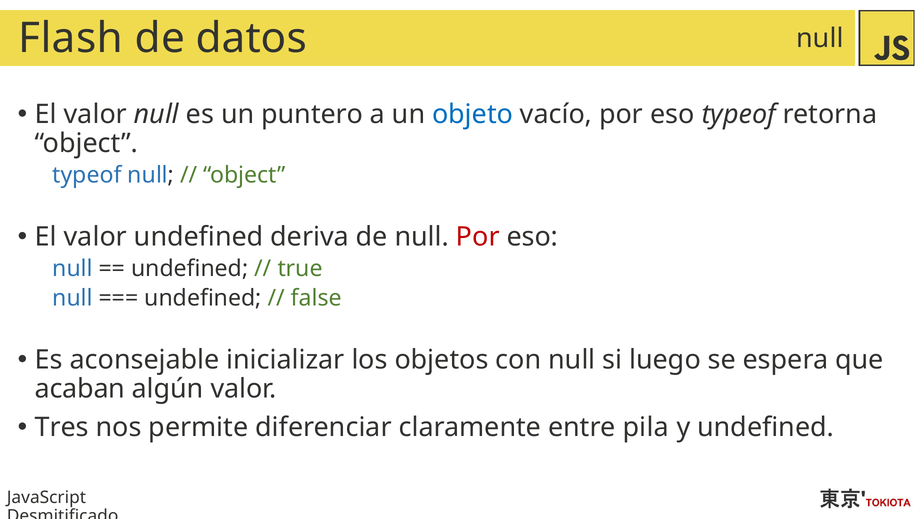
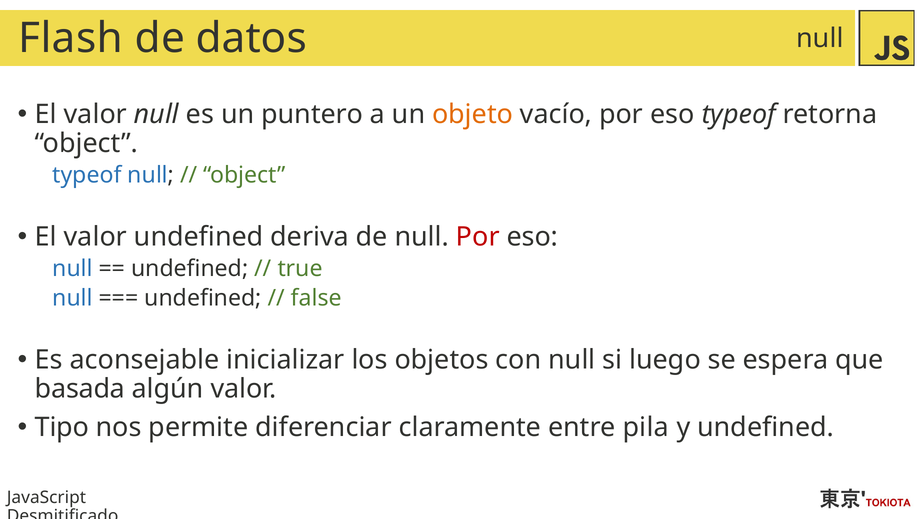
objeto colour: blue -> orange (473, 115)
acaban: acaban -> basada (80, 389)
Tres: Tres -> Tipo (62, 428)
